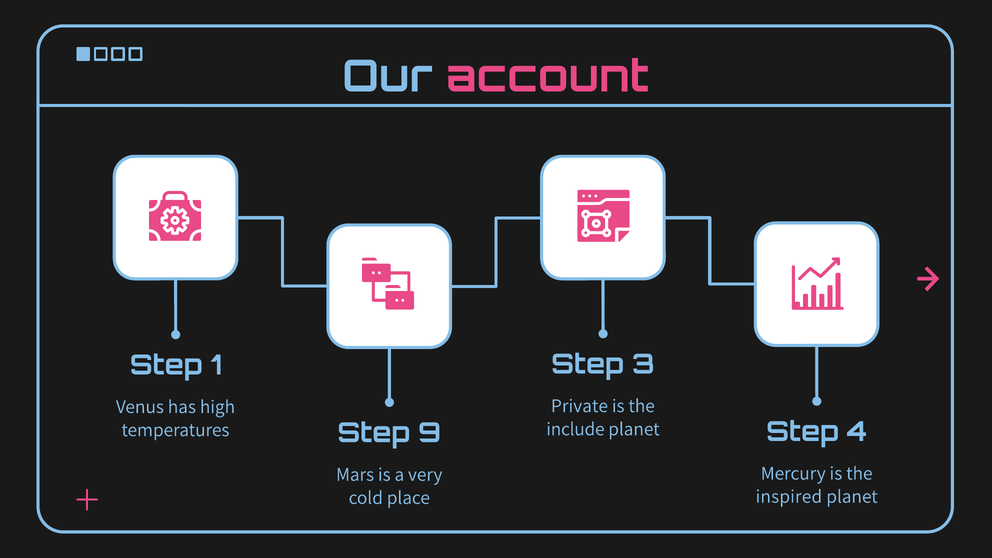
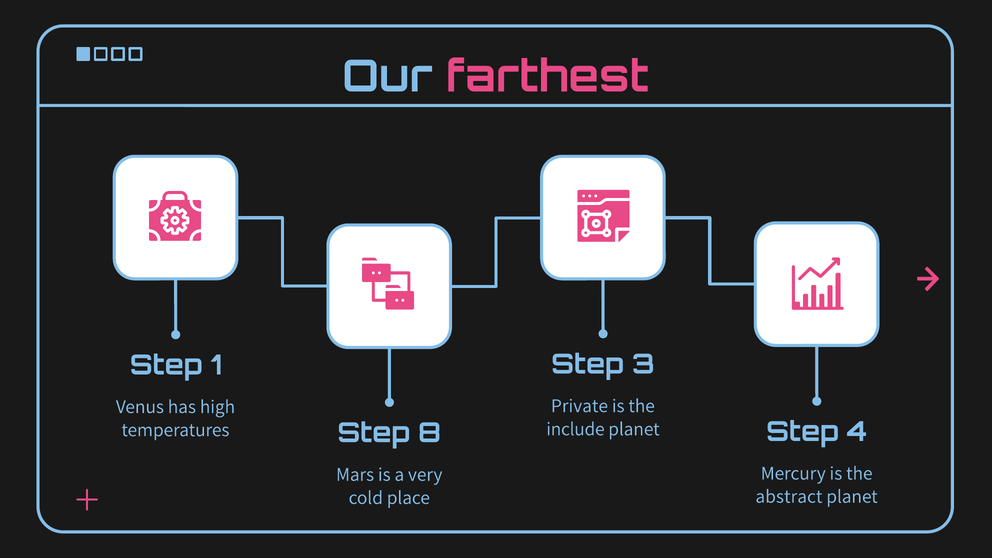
account: account -> farthest (547, 77)
9: 9 -> 8 (430, 433)
inspired: inspired -> abstract (789, 496)
